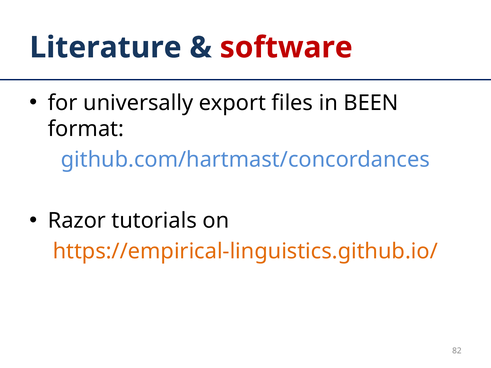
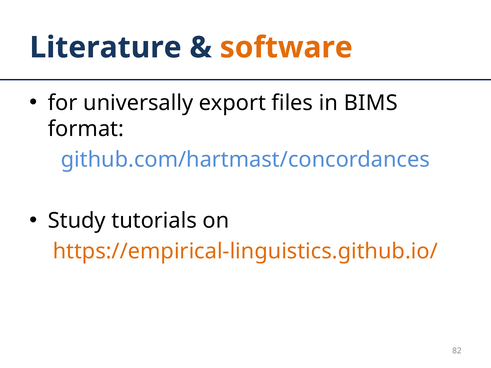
software colour: red -> orange (286, 48)
BEEN: BEEN -> BIMS (371, 103)
Razor: Razor -> Study (77, 221)
